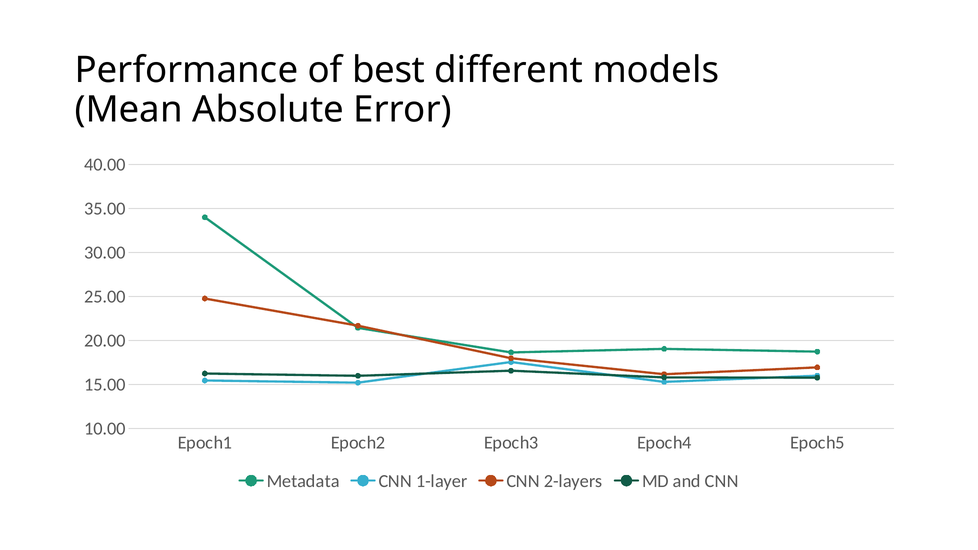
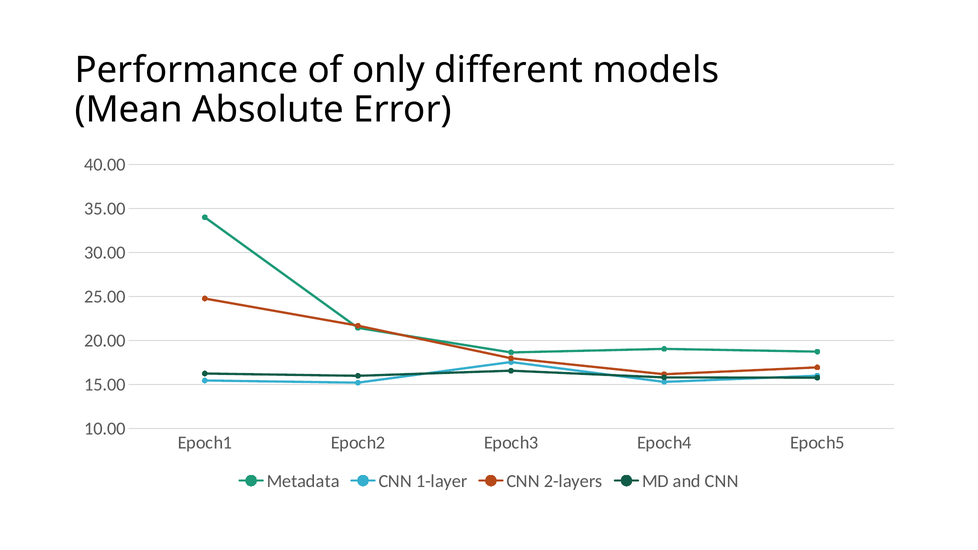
best: best -> only (388, 70)
